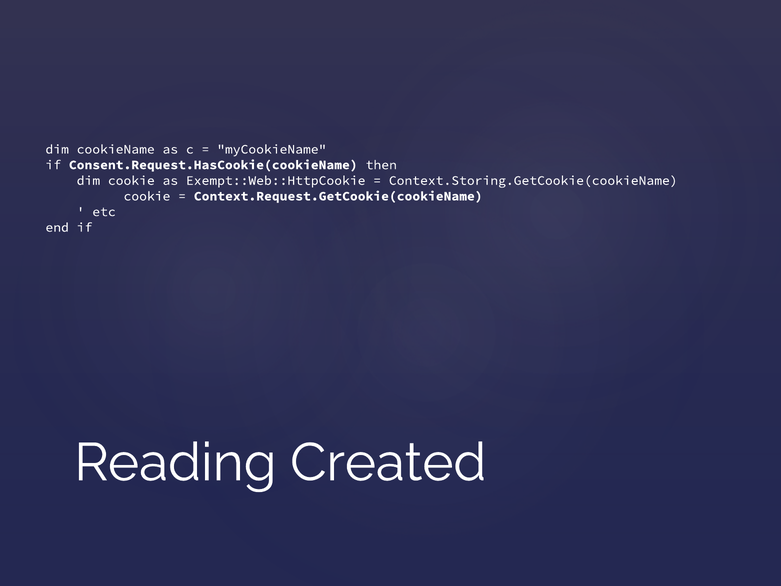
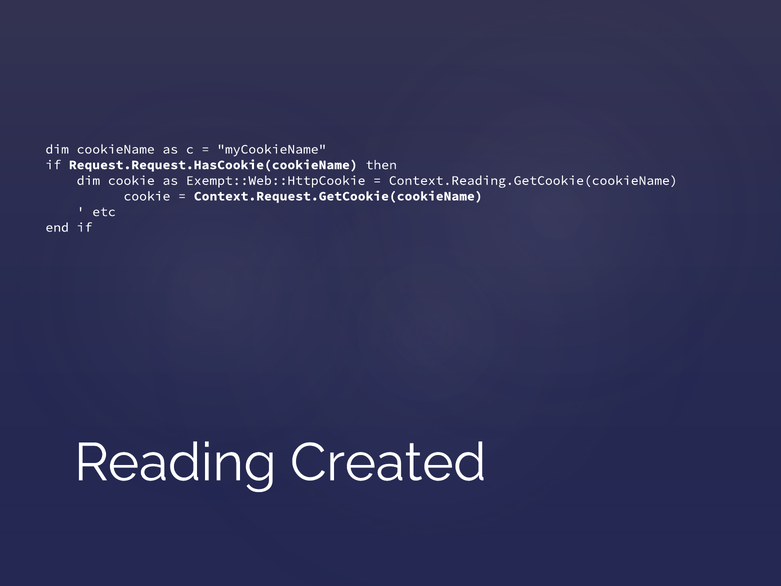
Consent.Request.HasCookie(cookieName: Consent.Request.HasCookie(cookieName -> Request.Request.HasCookie(cookieName (213, 165)
Context.Storing.GetCookie(cookieName: Context.Storing.GetCookie(cookieName -> Context.Reading.GetCookie(cookieName (533, 180)
